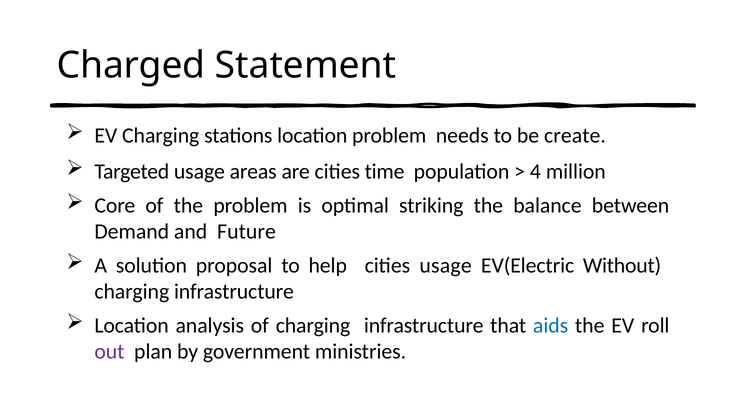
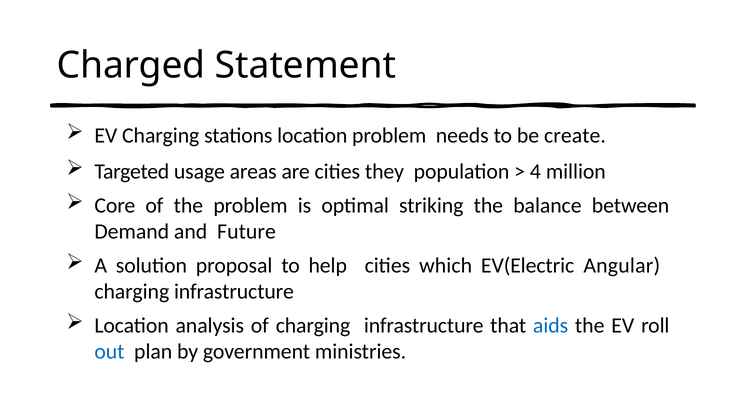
time: time -> they (384, 171)
cities usage: usage -> which (446, 265)
Without: Without -> Angular (622, 265)
out colour: purple -> blue (109, 351)
